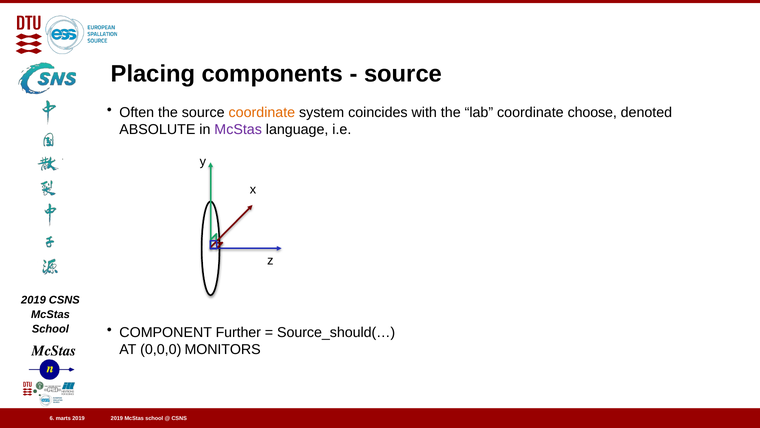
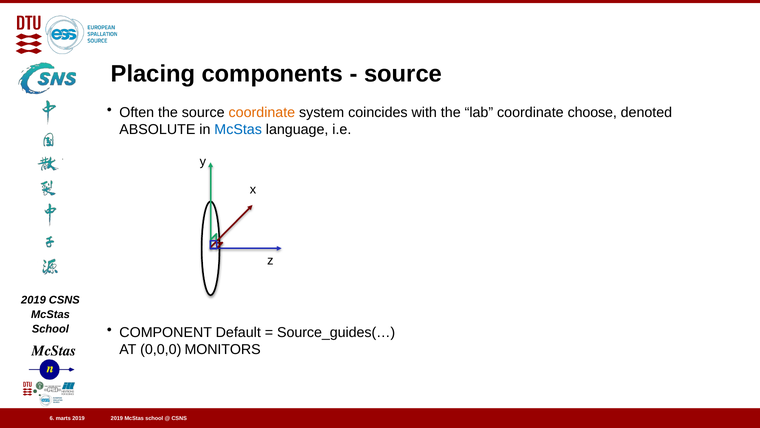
McStas colour: purple -> blue (238, 130)
Further: Further -> Default (238, 332)
Source_should(…: Source_should(… -> Source_guides(… (336, 332)
